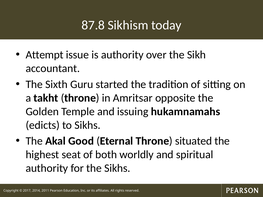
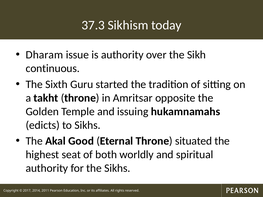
87.8: 87.8 -> 37.3 (93, 25)
Attempt: Attempt -> Dharam (44, 55)
accountant: accountant -> continuous (53, 69)
